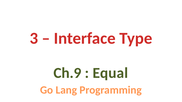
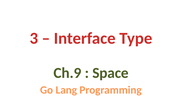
Equal: Equal -> Space (110, 73)
